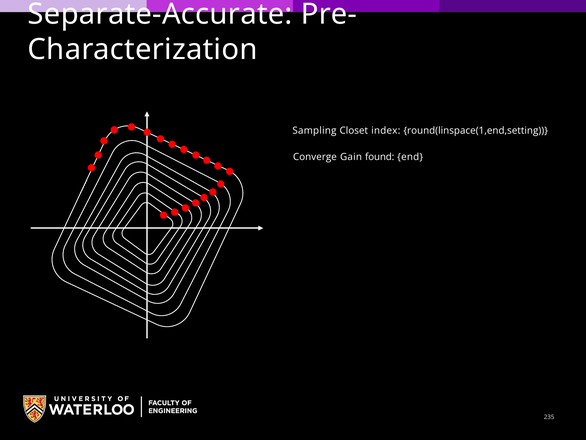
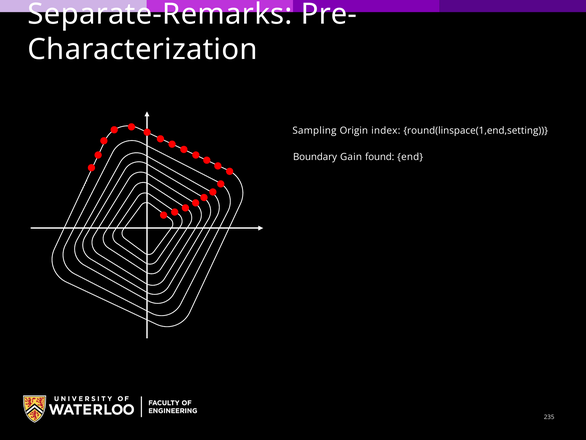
Separate-Accurate: Separate-Accurate -> Separate-Remarks (160, 14)
Closet: Closet -> Origin (354, 131)
Converge: Converge -> Boundary (315, 157)
